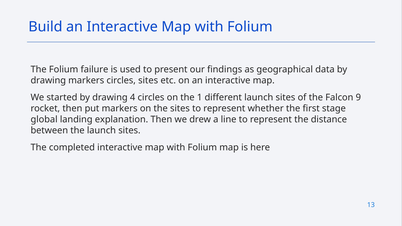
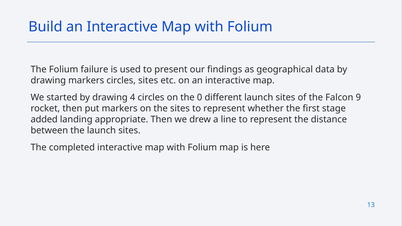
1: 1 -> 0 (200, 97)
global: global -> added (44, 119)
explanation: explanation -> appropriate (122, 119)
